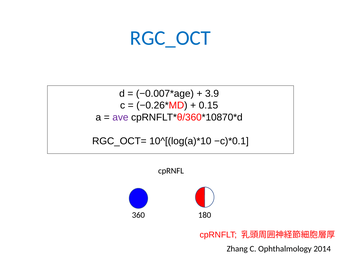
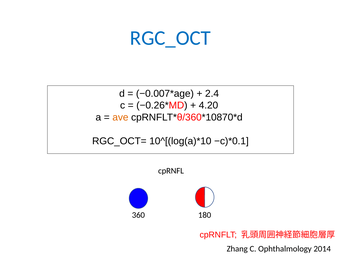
3.9: 3.9 -> 2.4 (212, 94)
0.15: 0.15 -> 4.20 (208, 106)
ave colour: purple -> orange (120, 118)
